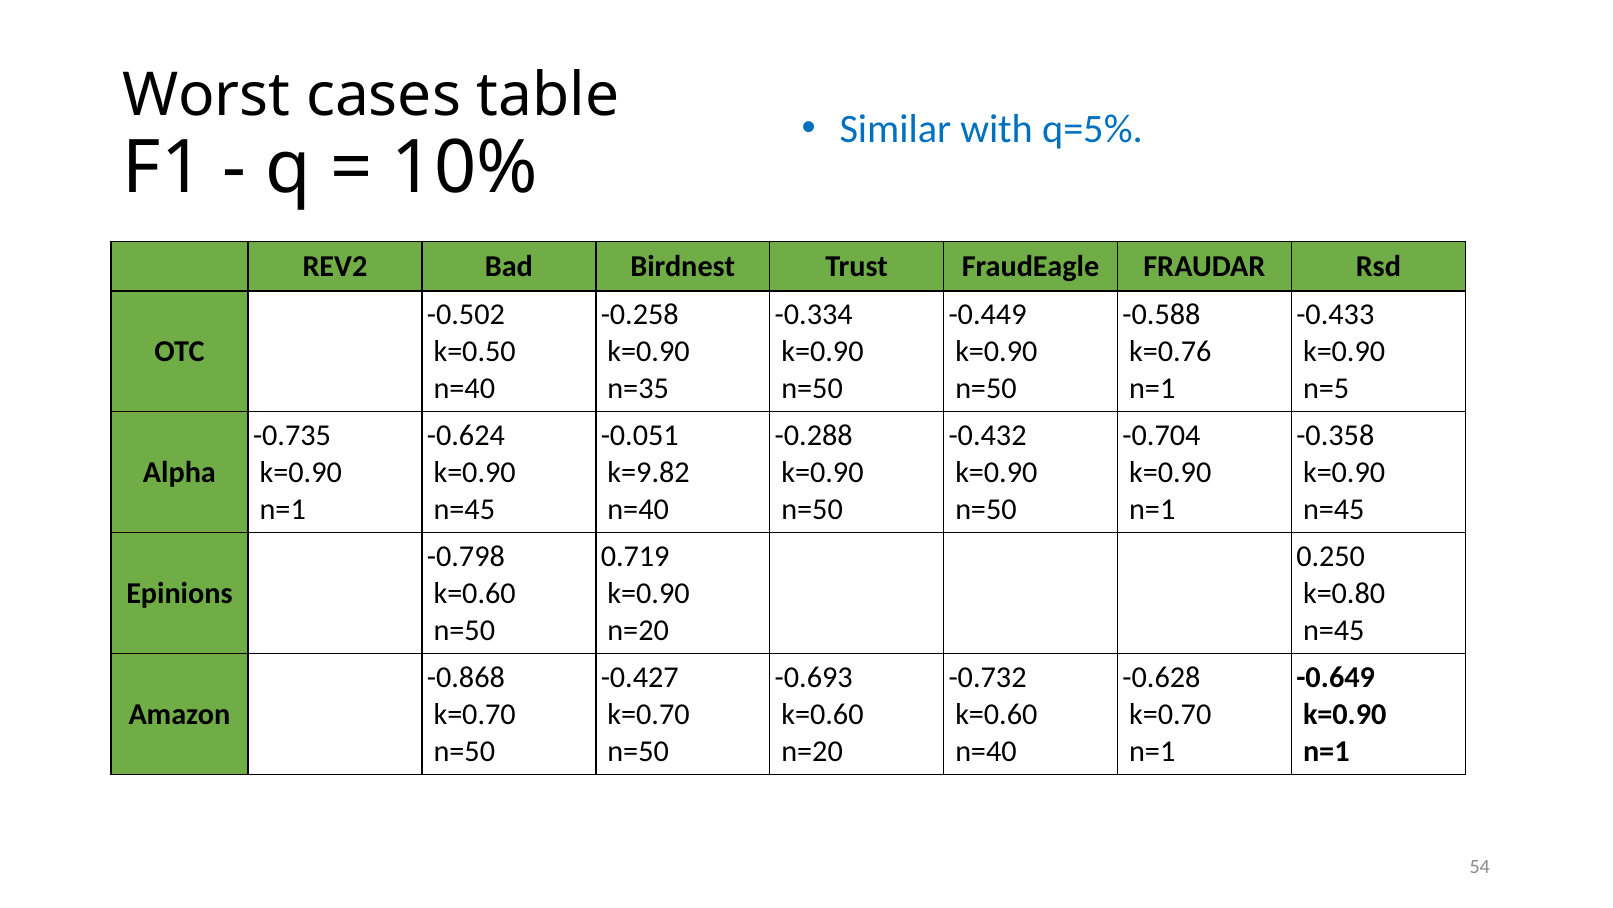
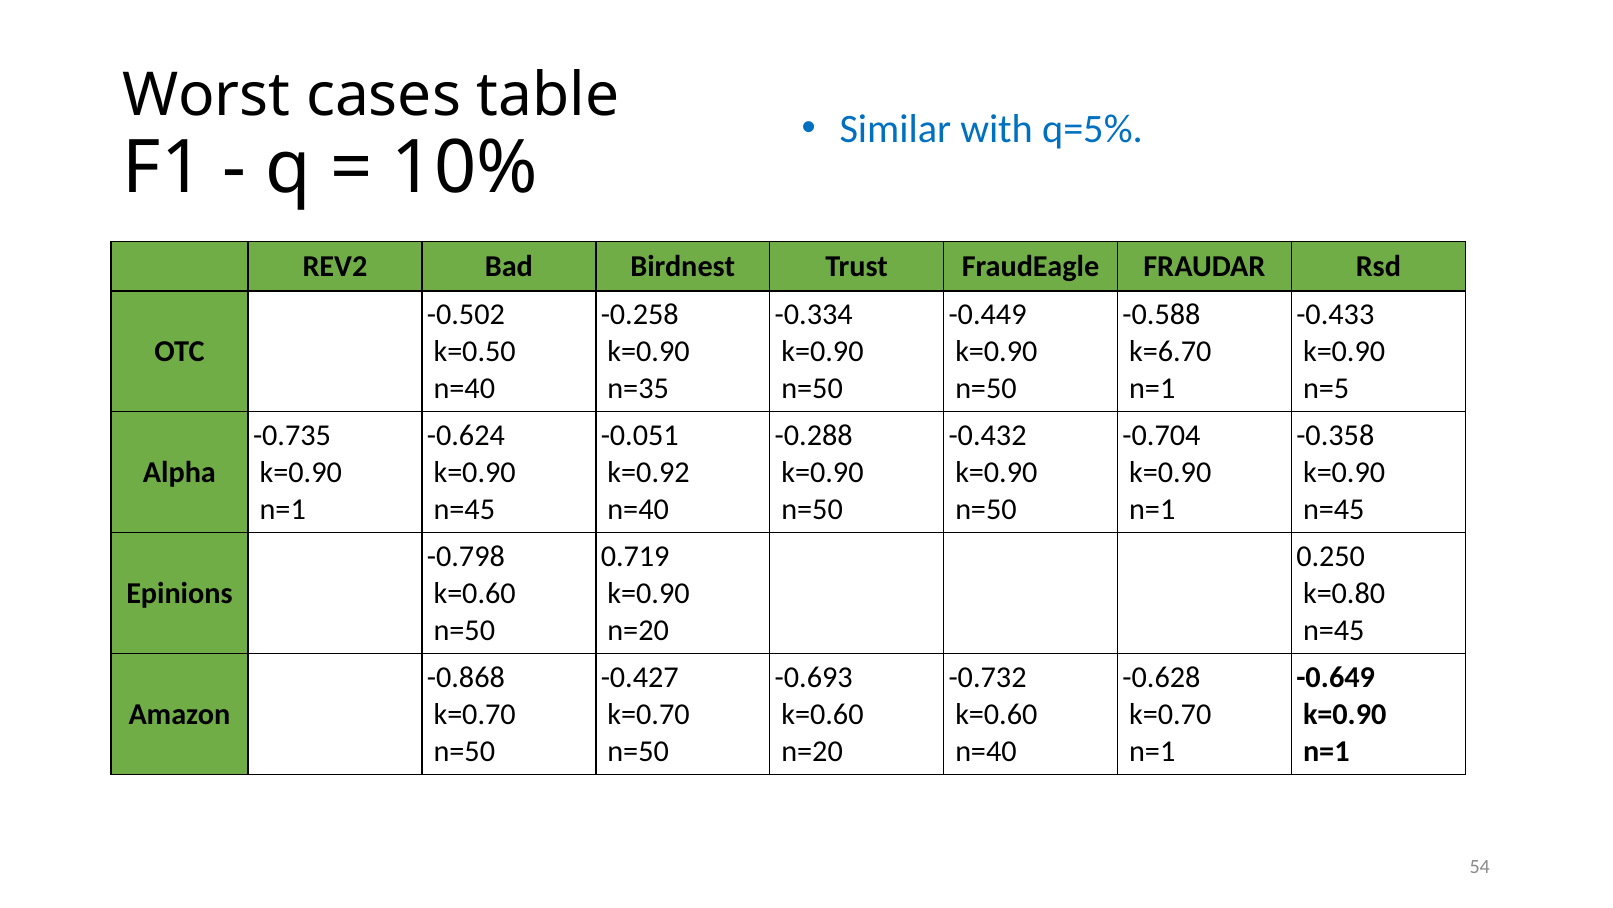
k=0.76: k=0.76 -> k=6.70 (1170, 351)
k=9.82: k=9.82 -> k=0.92 (649, 472)
